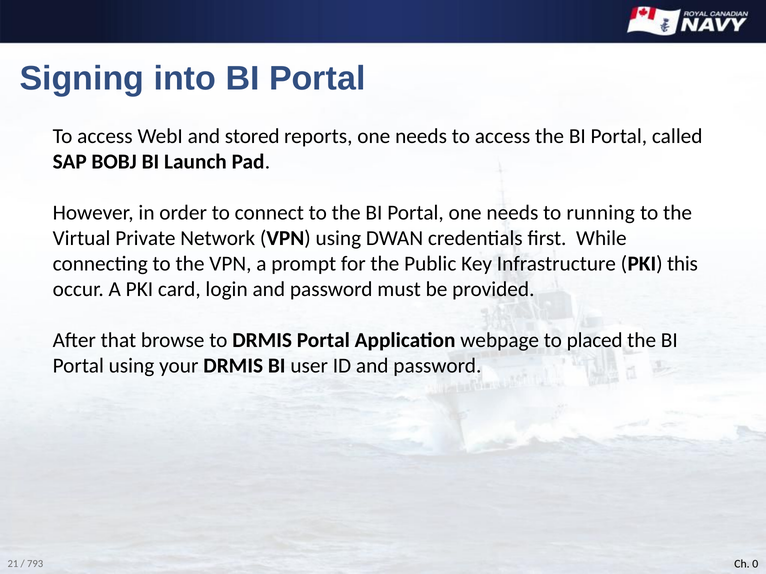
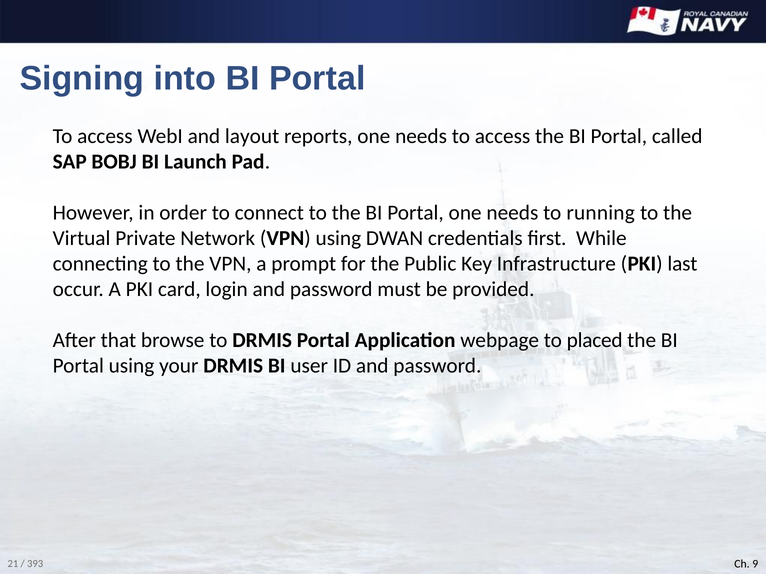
stored: stored -> layout (252, 136)
this: this -> last (682, 264)
0: 0 -> 9 (755, 564)
793: 793 -> 393 (35, 564)
